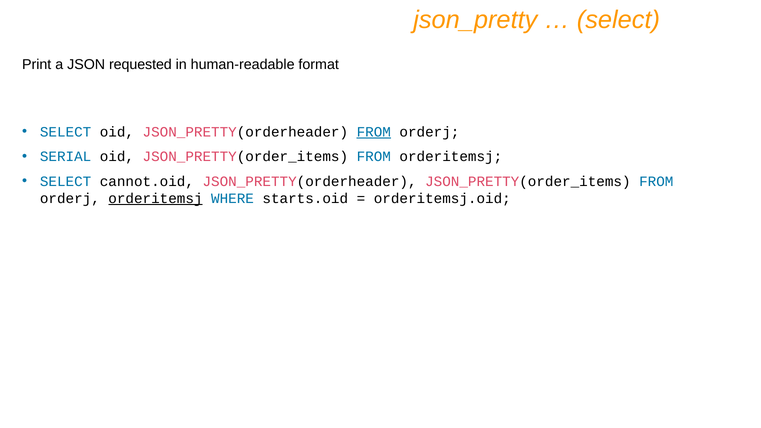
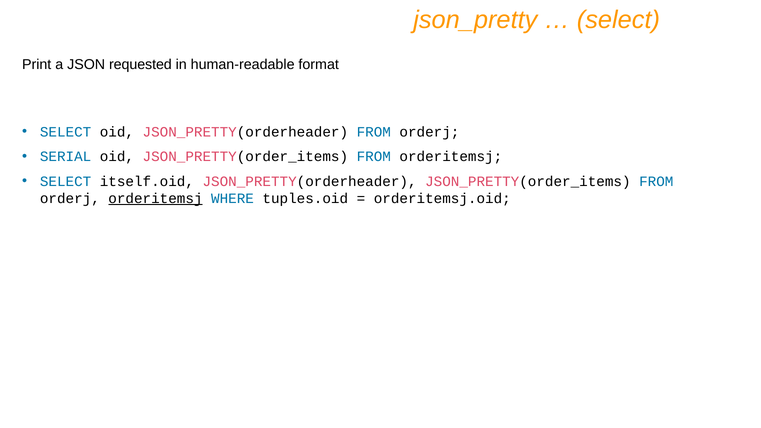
FROM underline: present -> none (374, 132)
cannot.oid: cannot.oid -> itself.oid (147, 181)
starts.oid: starts.oid -> tuples.oid (305, 199)
